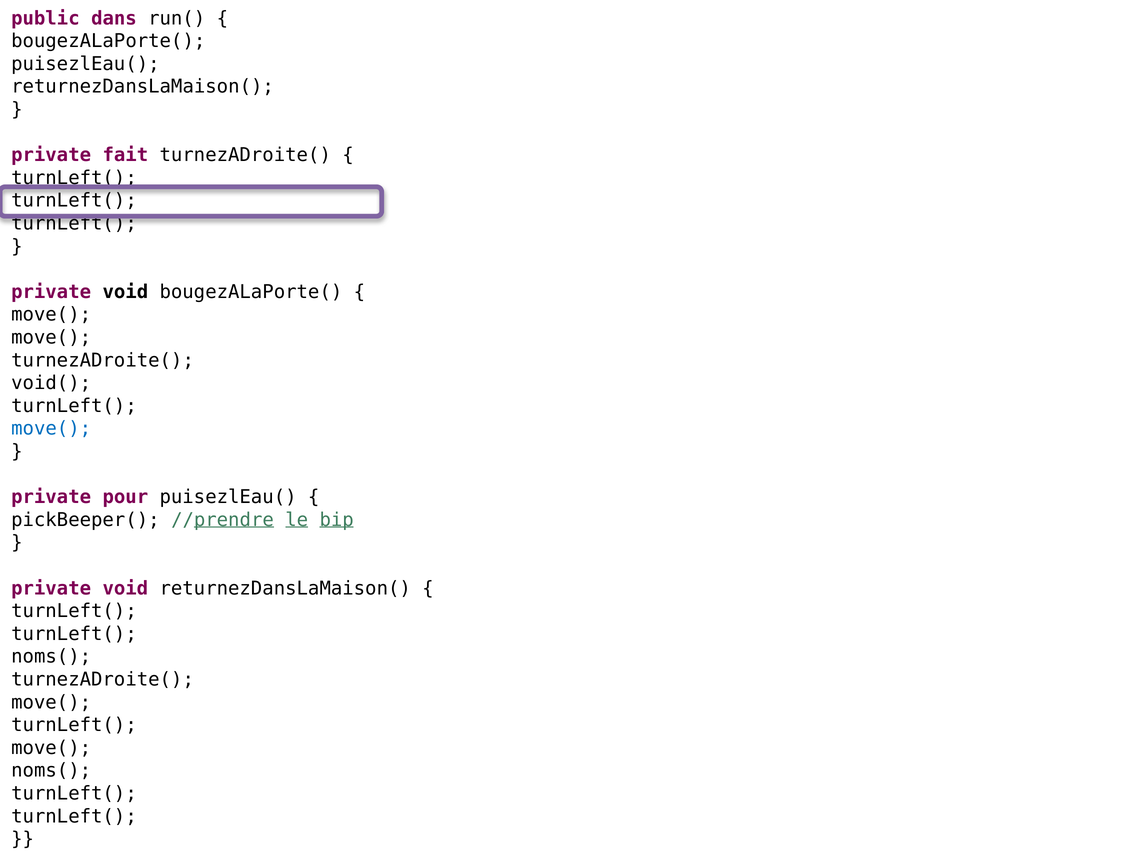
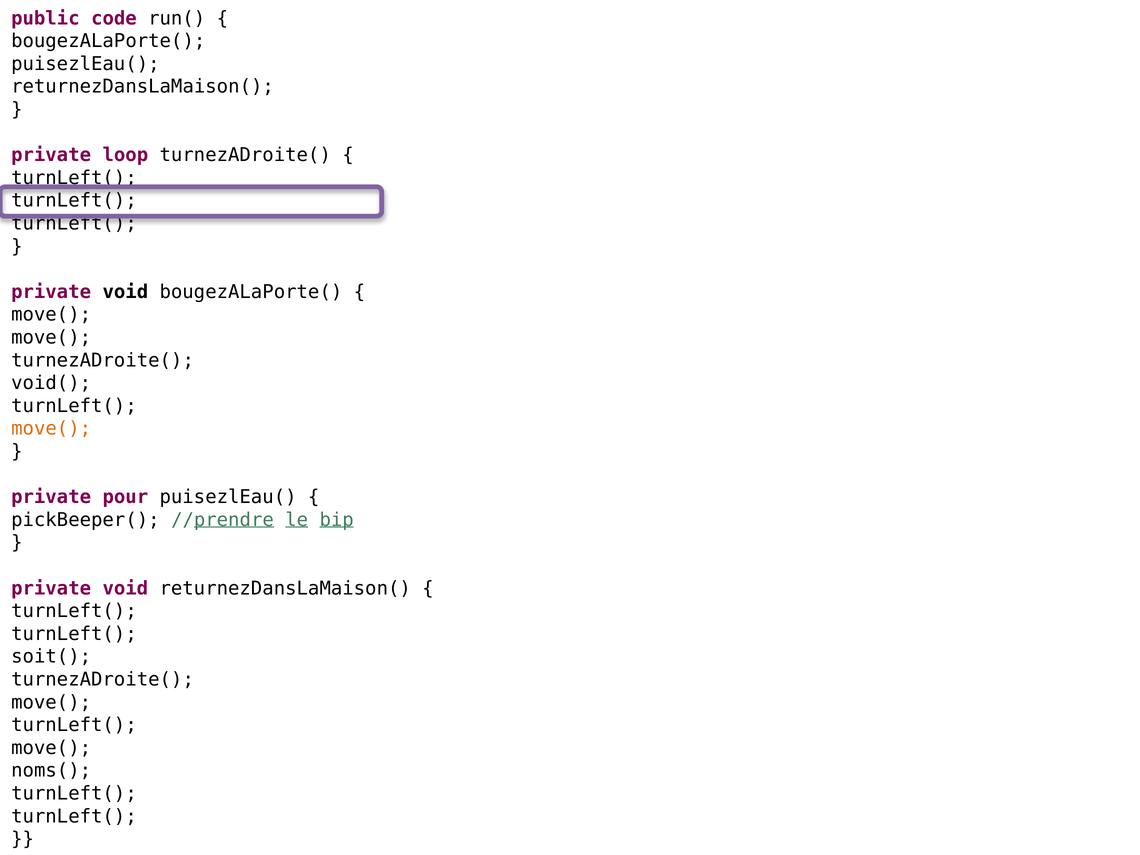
dans: dans -> code (114, 18)
fait: fait -> loop (125, 155)
move( colour: blue -> orange (51, 429)
noms(: noms( -> soit( (51, 657)
